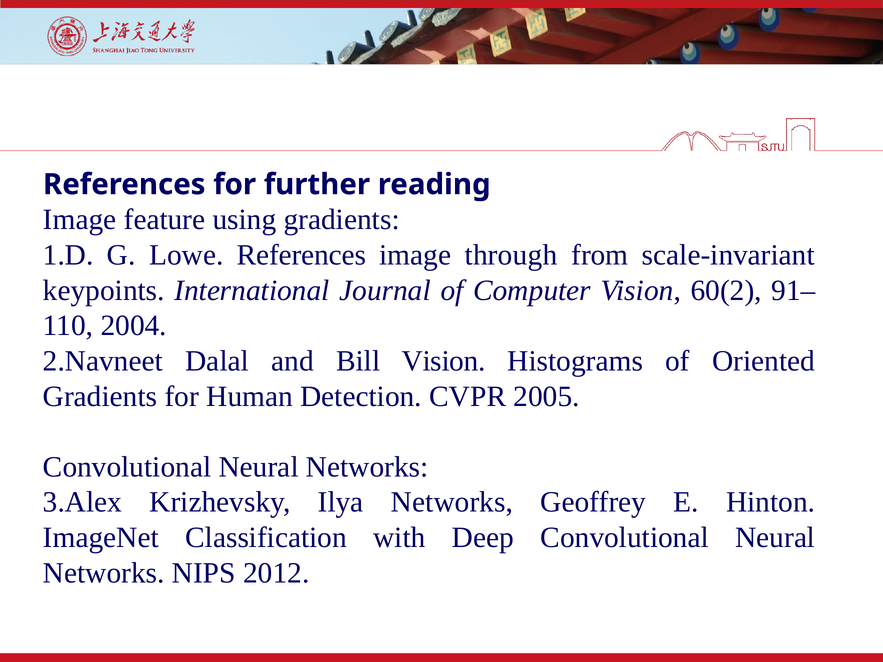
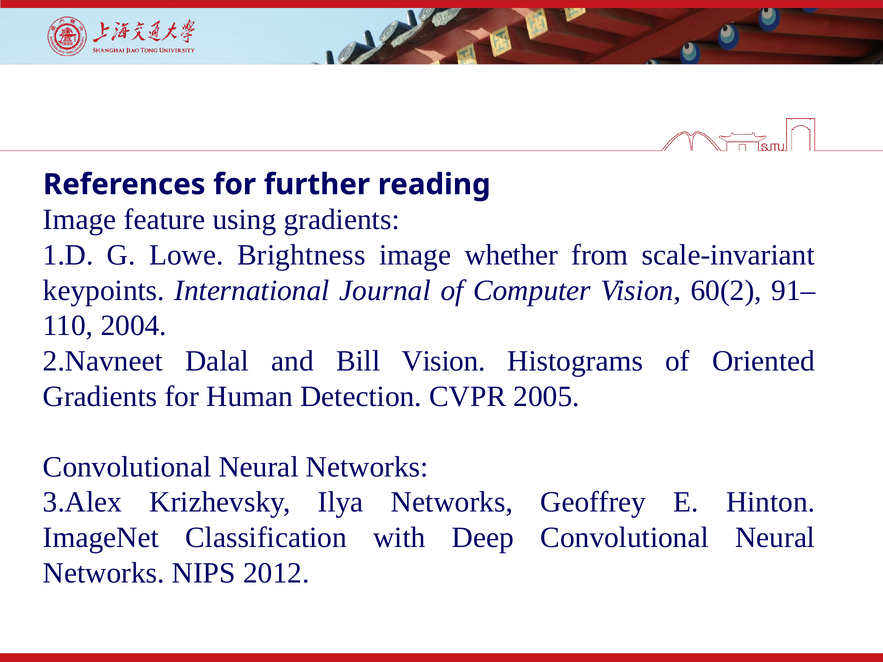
Lowe References: References -> Brightness (301, 255)
through: through -> whether (511, 255)
